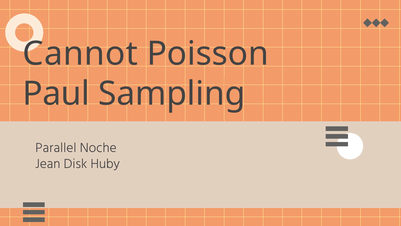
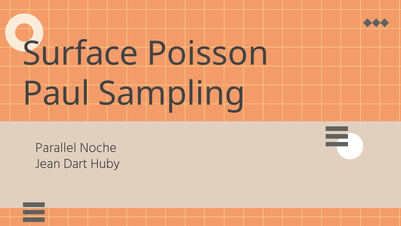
Cannot: Cannot -> Surface (81, 54)
Disk: Disk -> Dart (76, 164)
